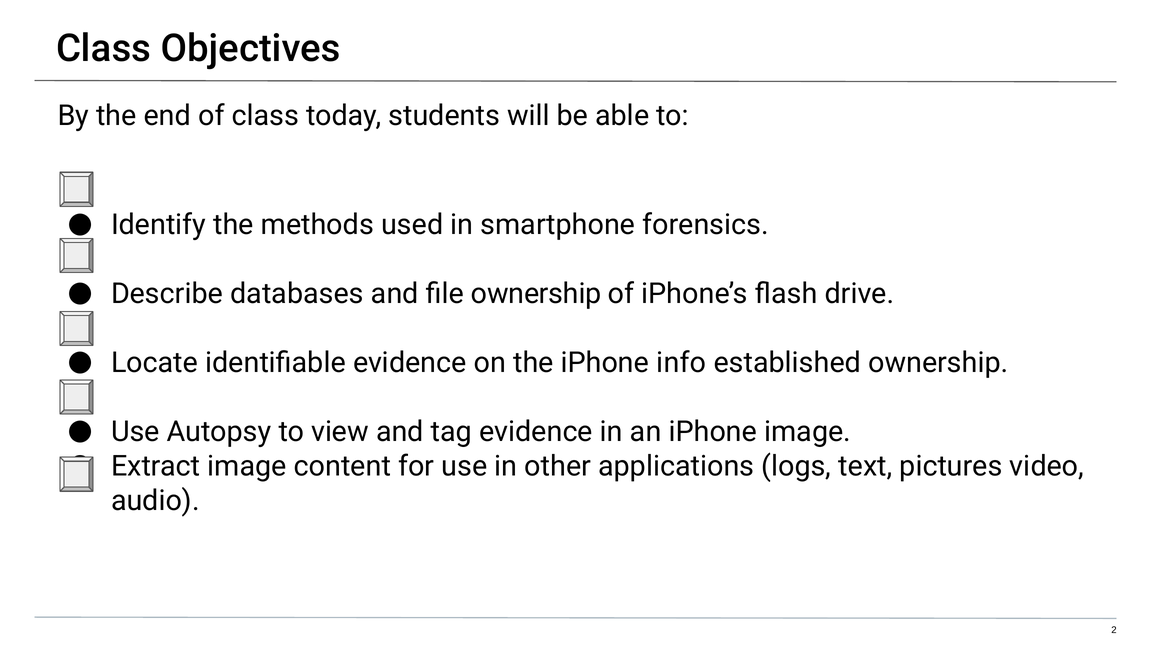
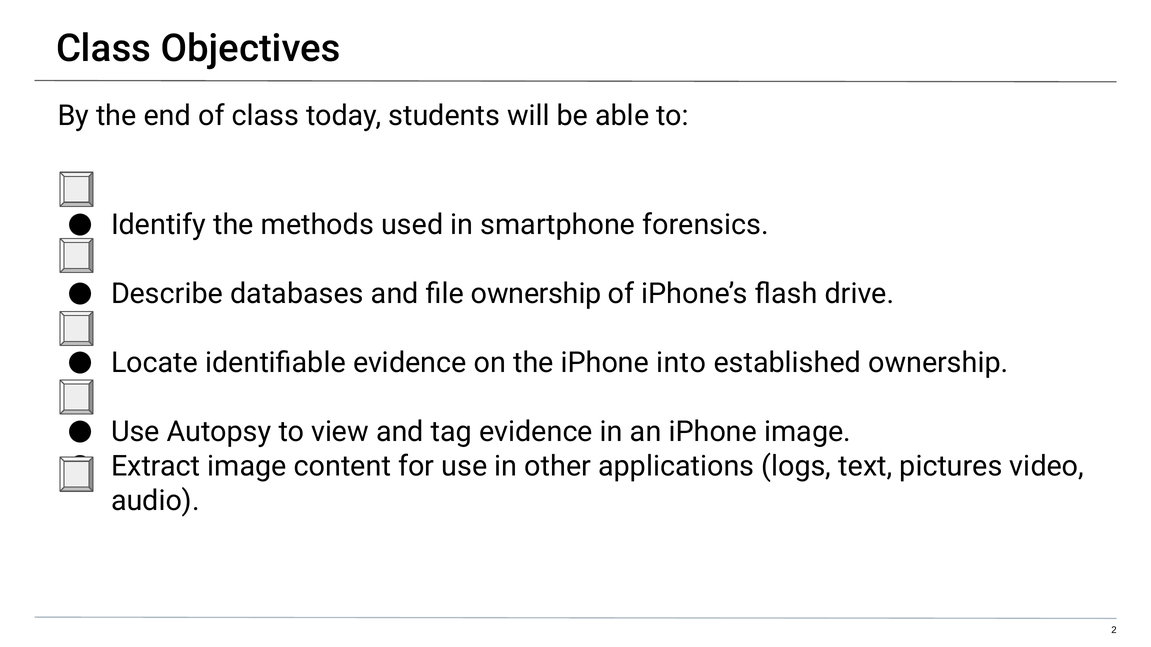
info: info -> into (681, 363)
